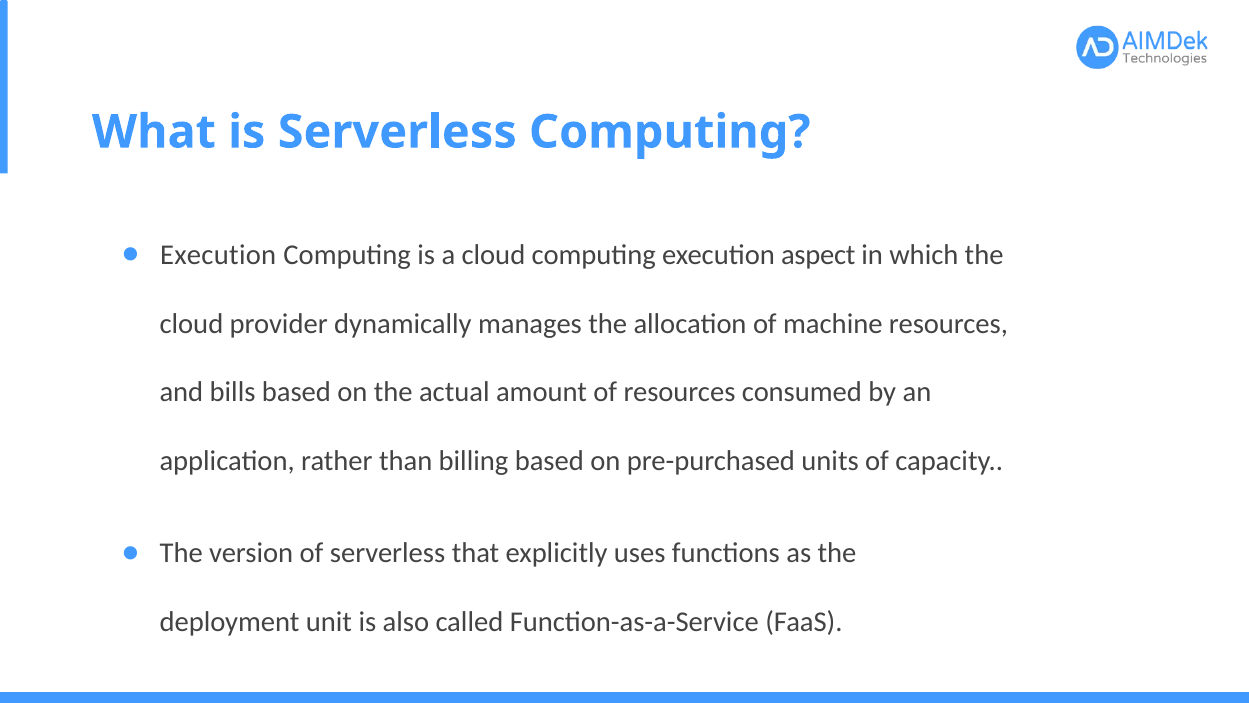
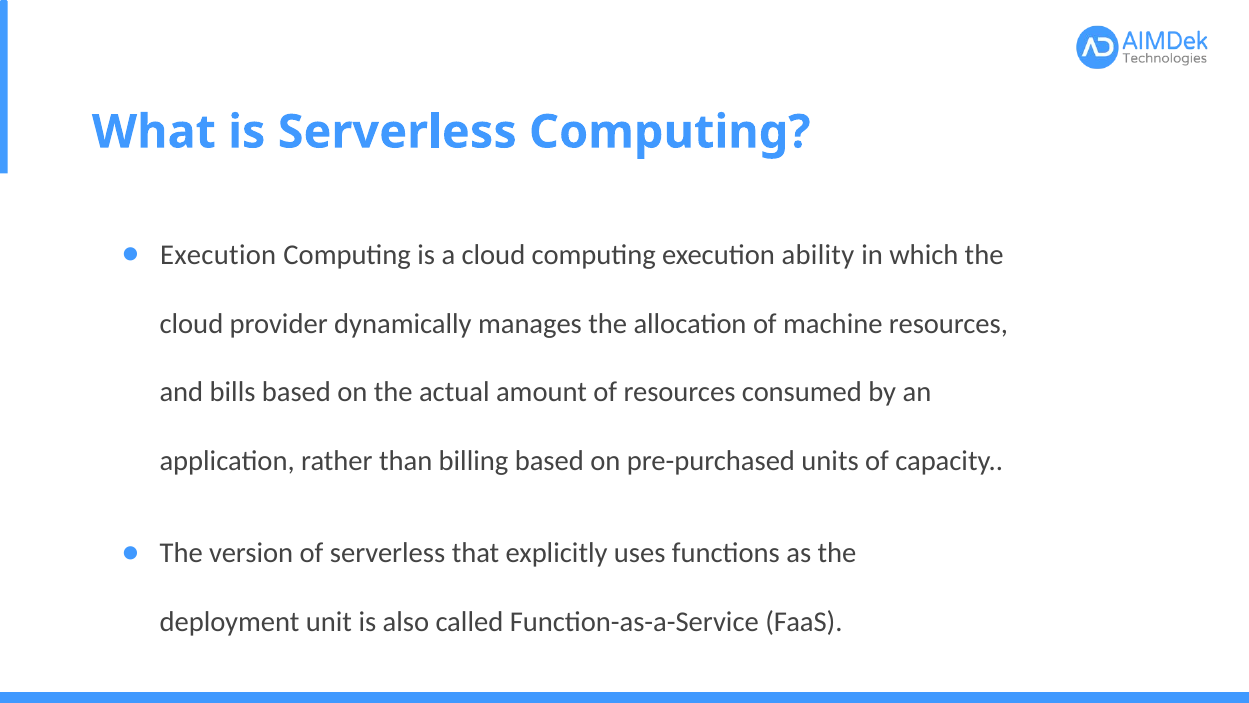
aspect: aspect -> ability (818, 255)
